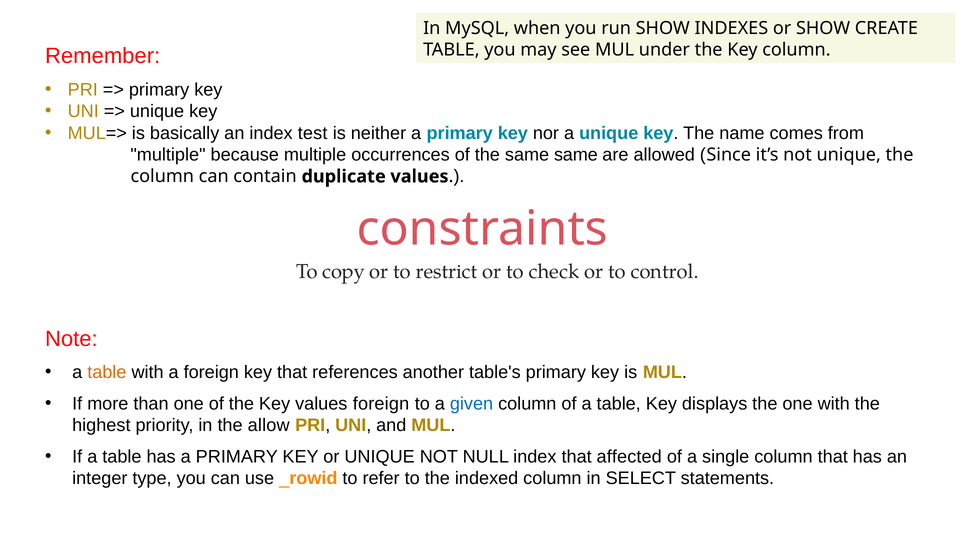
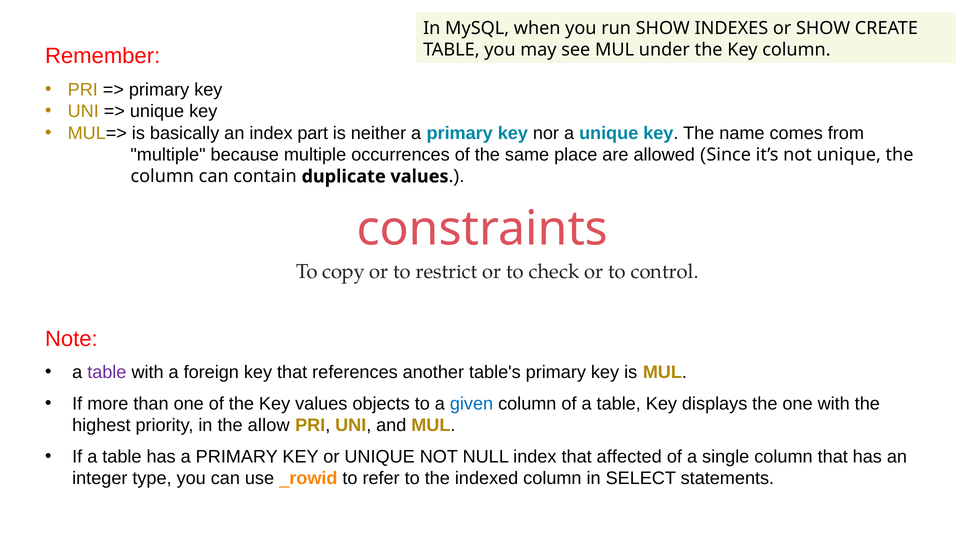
test: test -> part (313, 133)
same same: same -> place (576, 155)
table colour: orange -> purple (107, 372)
values foreign: foreign -> objects (381, 403)
